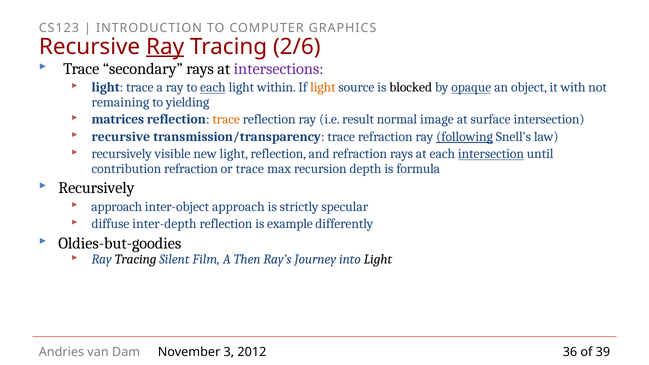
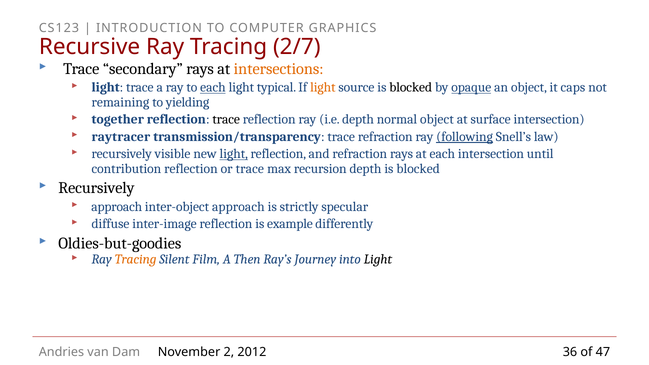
Ray underline: present -> none (165, 47)
2/6: 2/6 -> 2/7 (297, 47)
intersections colour: purple -> orange (279, 69)
within: within -> typical (276, 87)
with: with -> caps (573, 87)
matrices: matrices -> together (118, 119)
trace colour: orange -> black (226, 119)
i.e result: result -> depth (358, 119)
normal image: image -> object (437, 119)
recursive: recursive -> raytracer (121, 137)
light underline: none -> present (234, 154)
intersection underline: present -> none (491, 154)
contribution refraction: refraction -> reflection (191, 169)
depth is formula: formula -> blocked (418, 169)
inter-depth: inter-depth -> inter-image (164, 224)
Tracing colour: black -> orange (136, 259)
3: 3 -> 2 (229, 352)
39: 39 -> 47 (603, 352)
